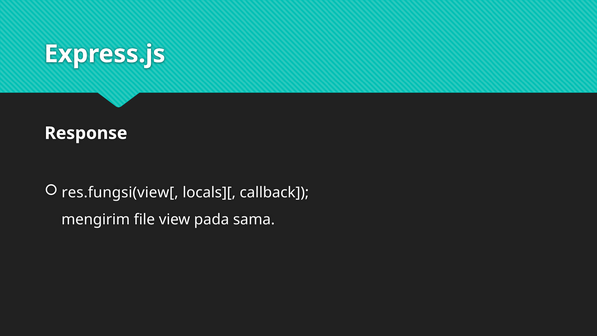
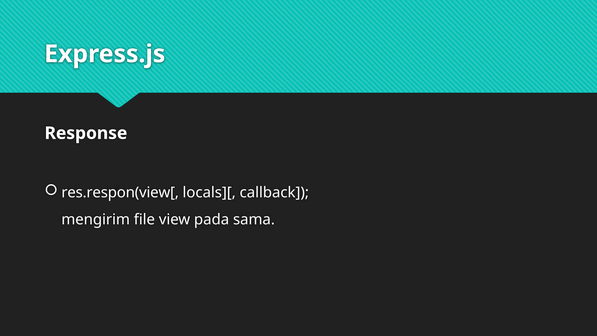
res.fungsi(view[: res.fungsi(view[ -> res.respon(view[ (120, 193)
